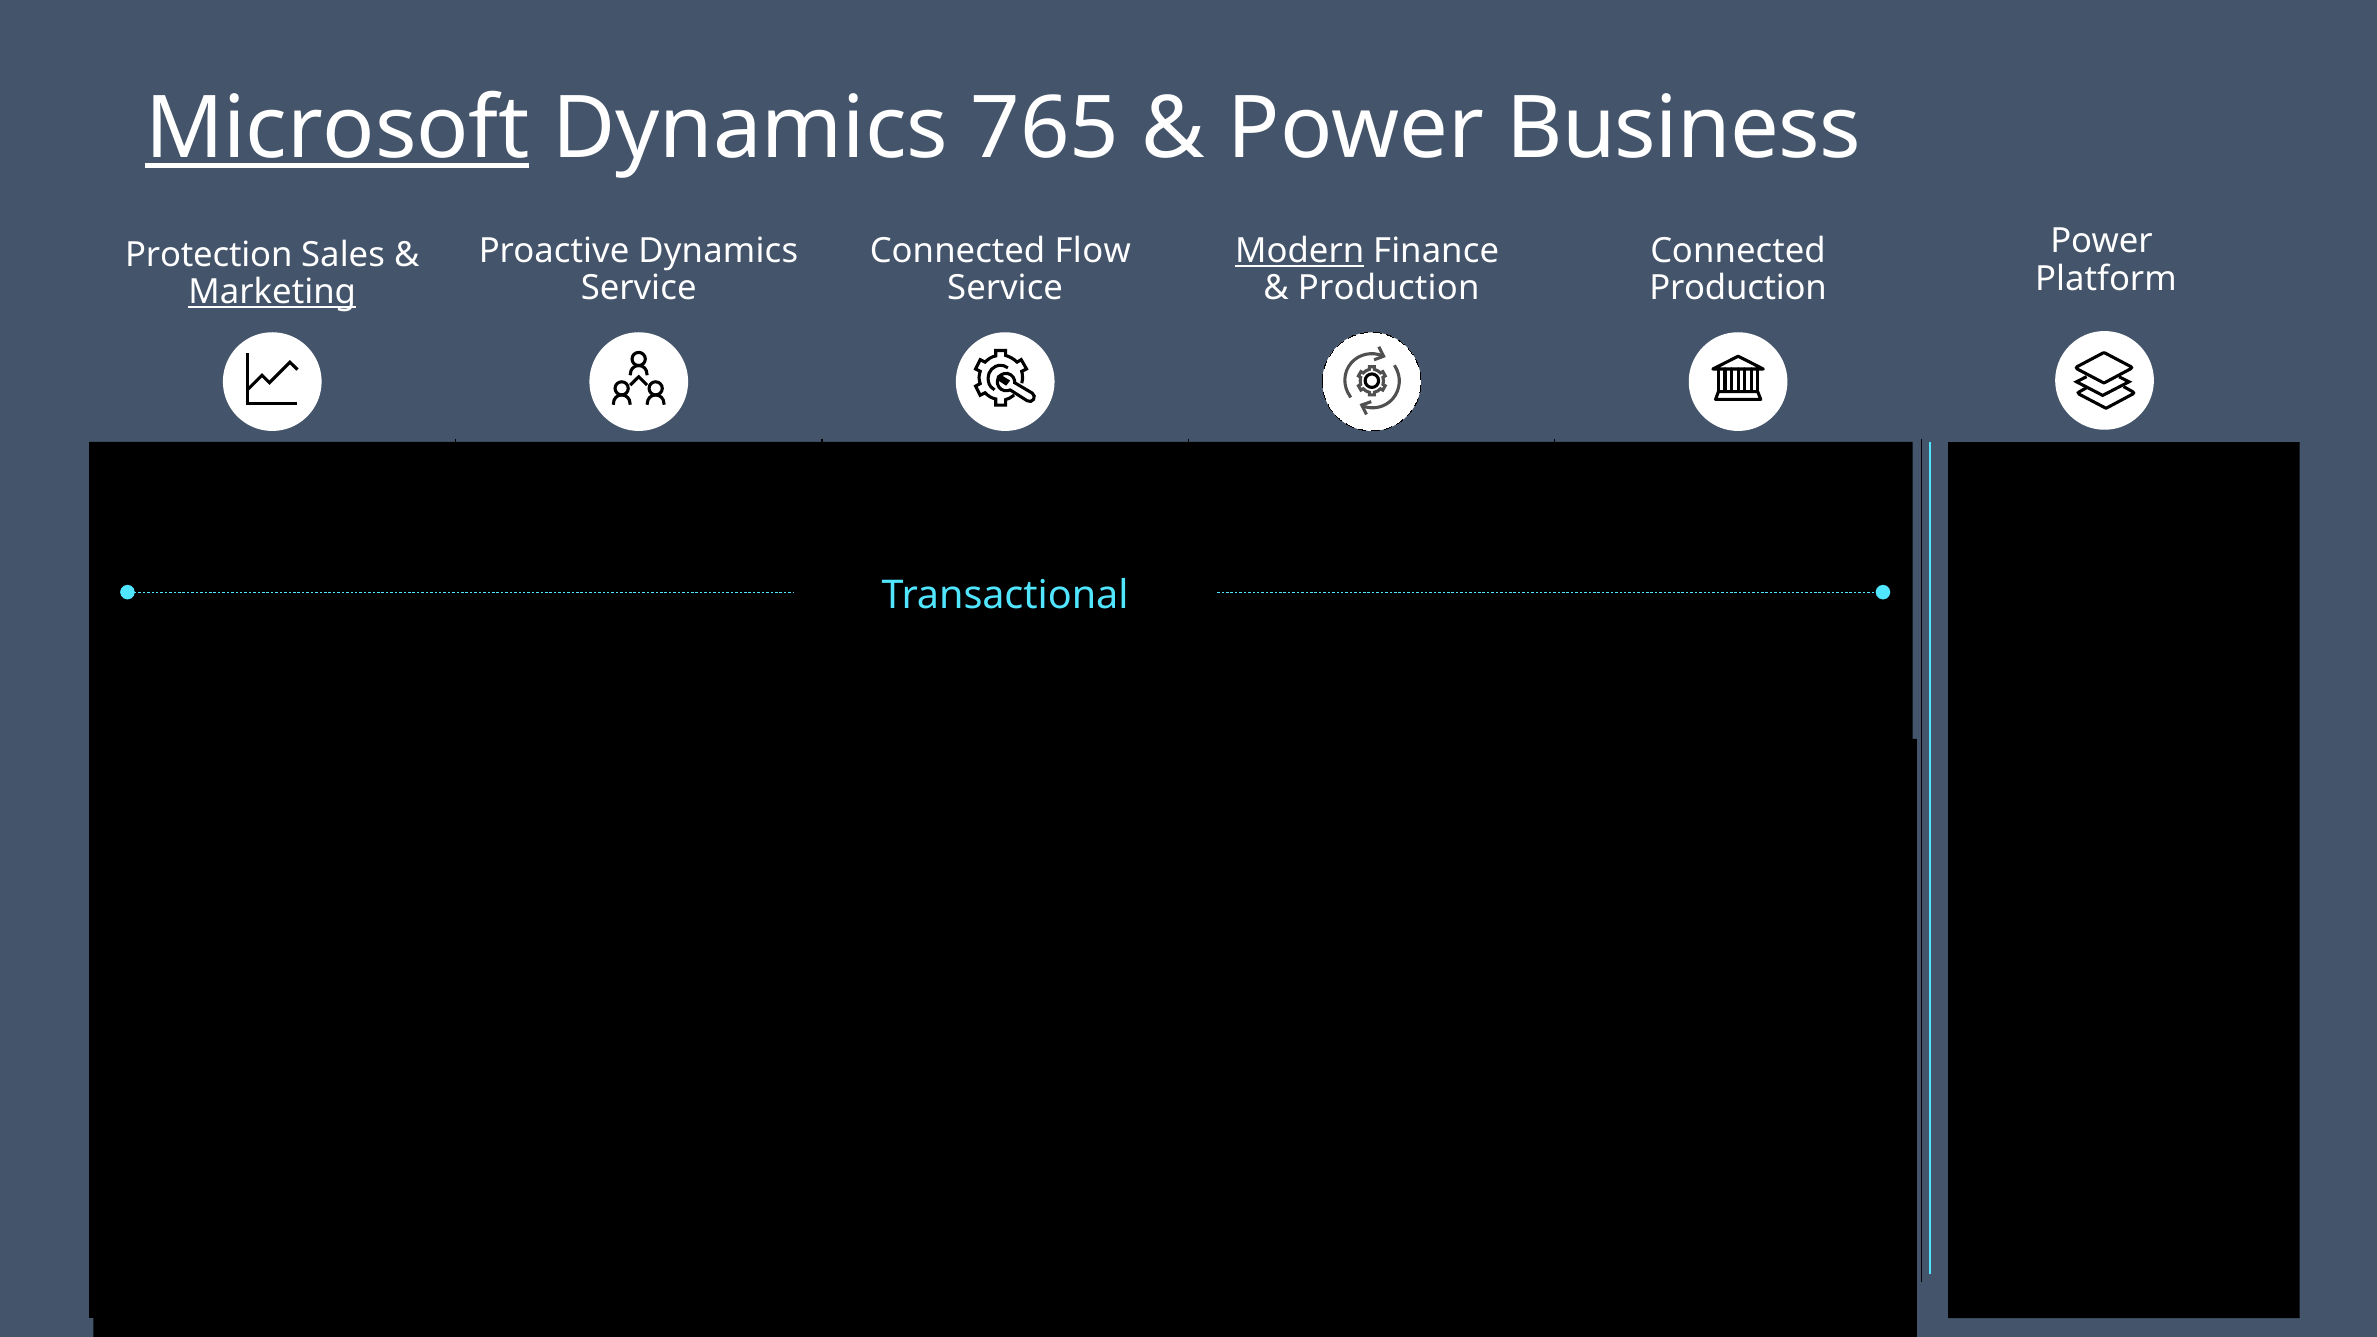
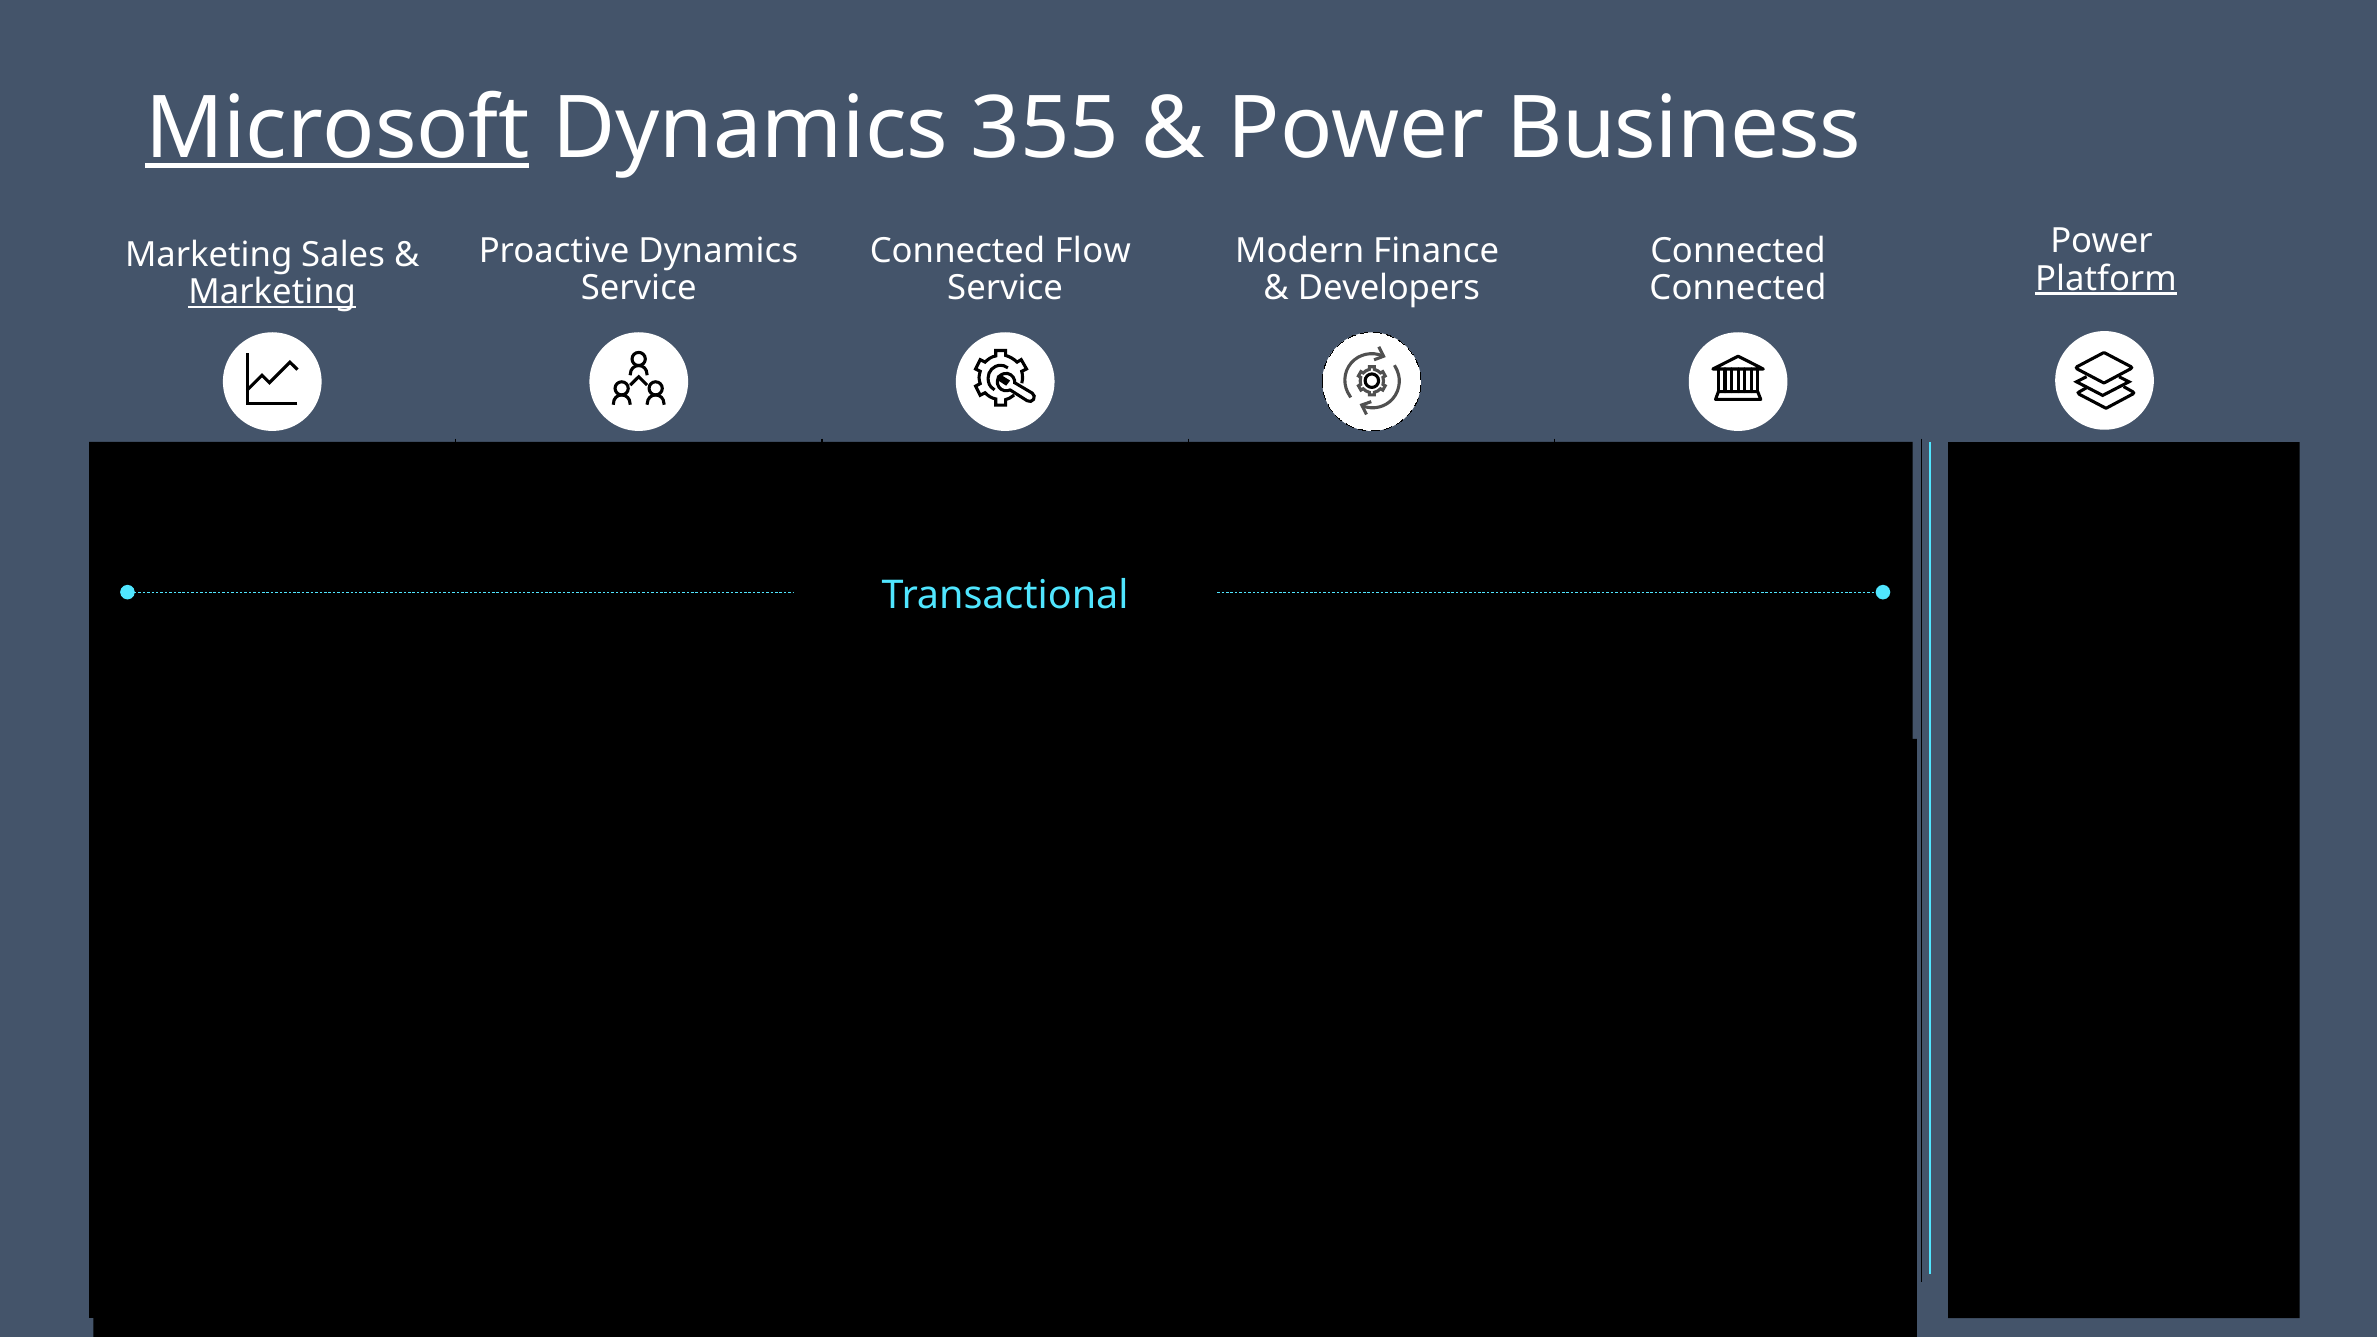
765: 765 -> 355 (1045, 128)
Modern underline: present -> none (1300, 251)
Protection: Protection -> Marketing (209, 255)
Platform underline: none -> present (2106, 279)
Production: Production -> Developers (1389, 288)
Production: Production -> Connected (1738, 288)
